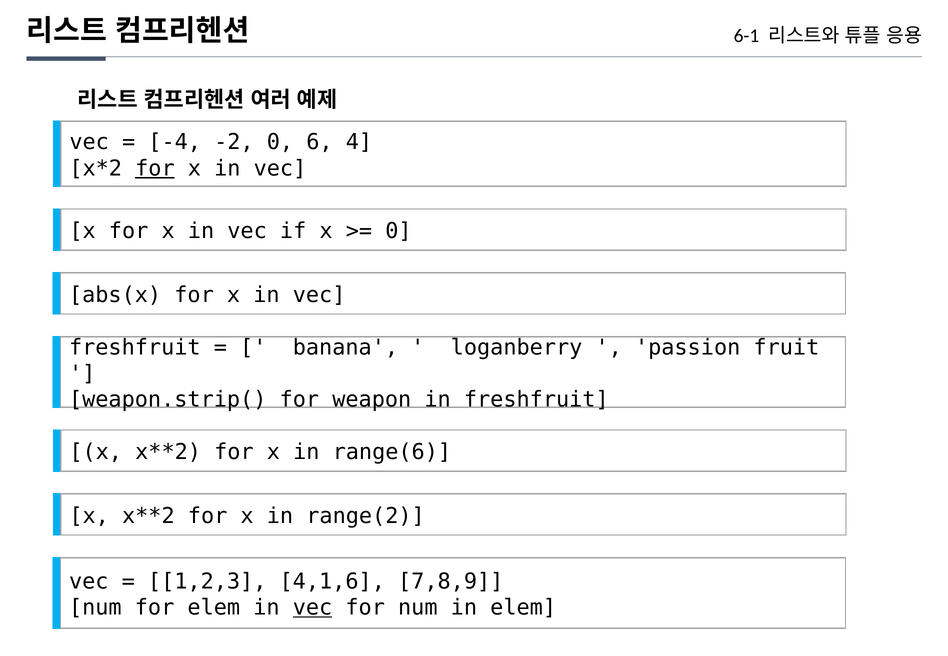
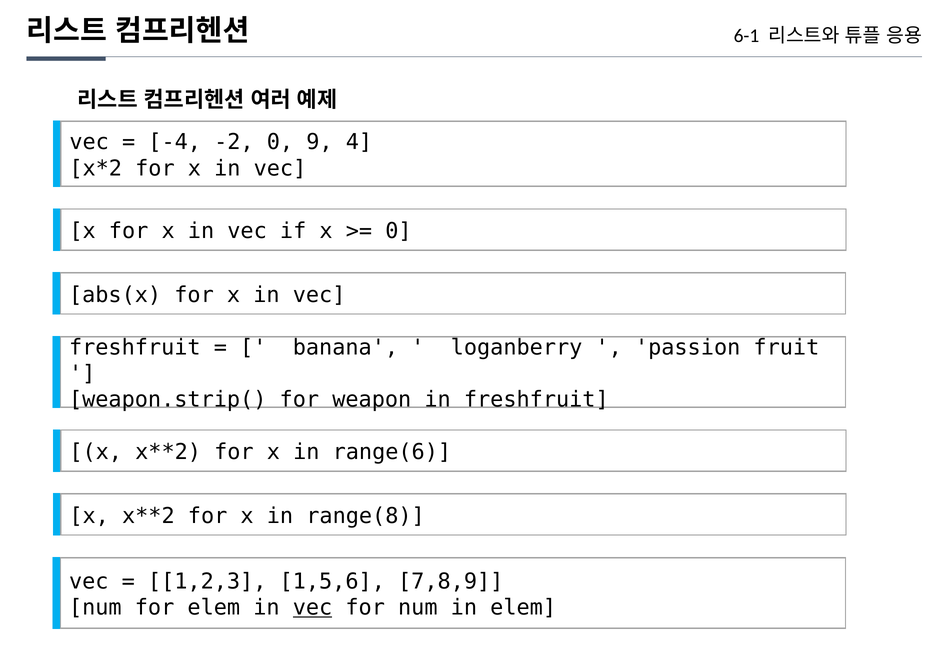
6: 6 -> 9 (319, 142)
for underline: present -> none (155, 169)
range(2: range(2 -> range(8 (366, 516)
4,1,6: 4,1,6 -> 1,5,6 (332, 582)
